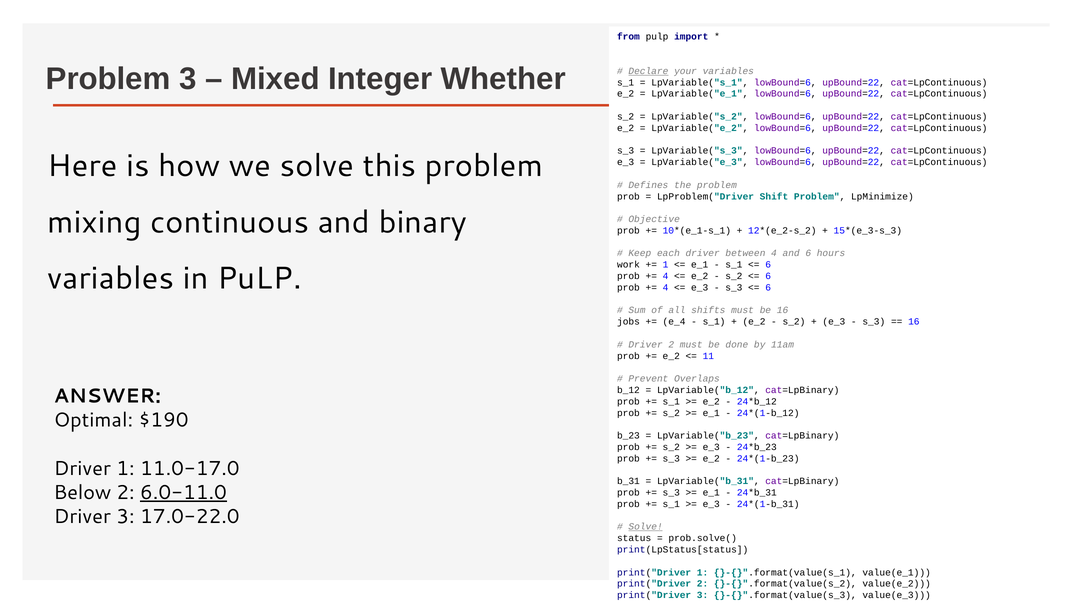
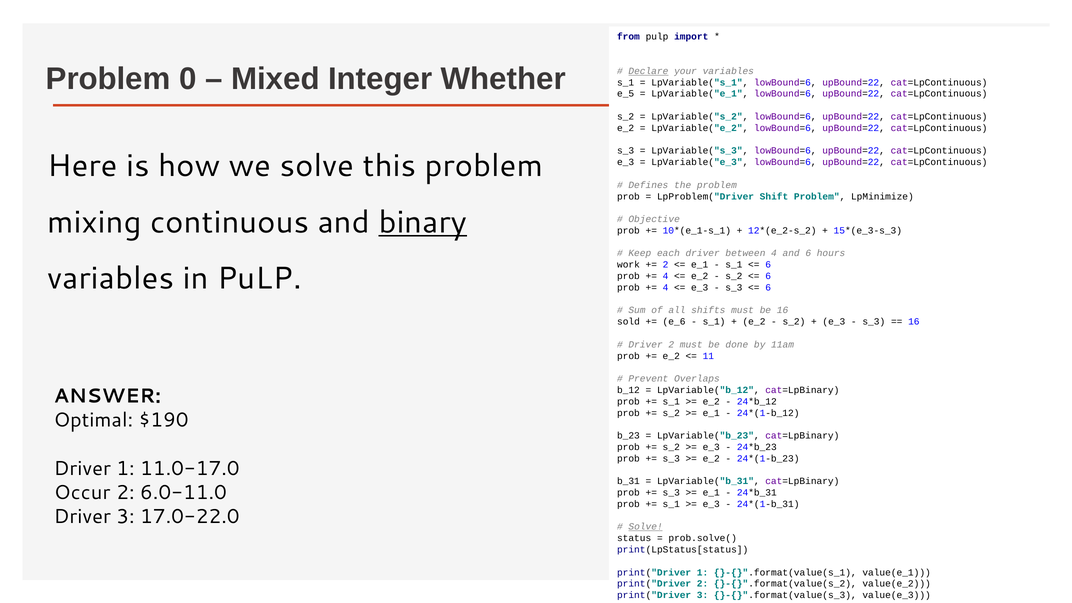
Problem 3: 3 -> 0 (188, 79)
e_2: e_2 -> e_5 (626, 94)
binary underline: none -> present (423, 222)
1: 1 -> 2 (665, 265)
jobs: jobs -> sold (628, 322)
e_4: e_4 -> e_6 (674, 322)
Below: Below -> Occur (82, 493)
6.0-11.0 underline: present -> none (183, 493)
